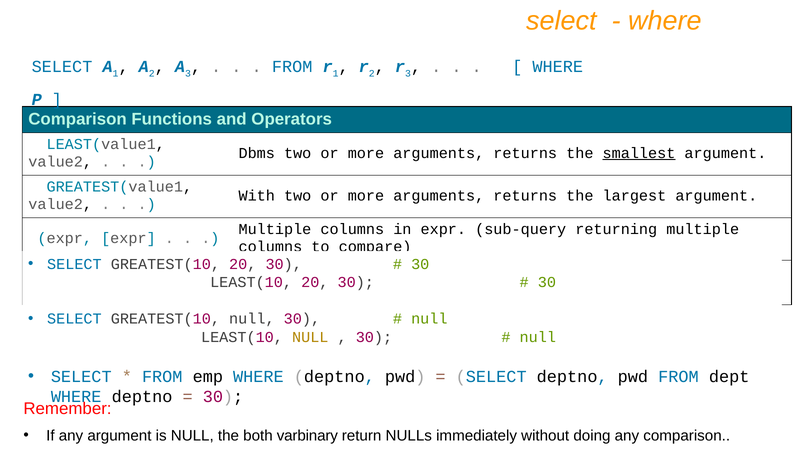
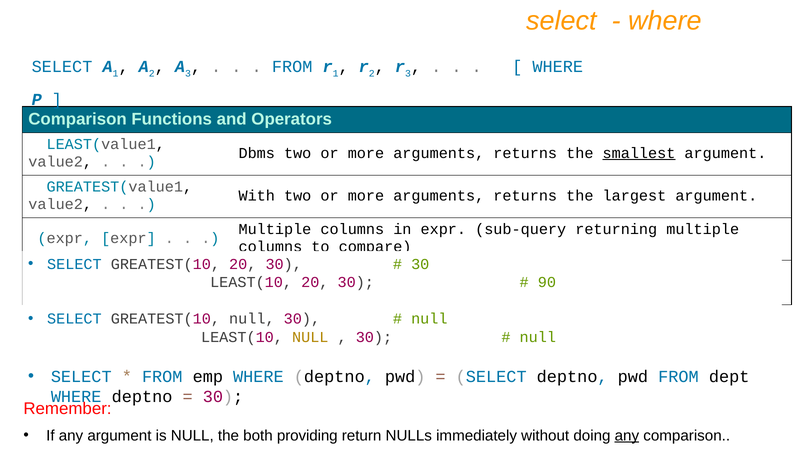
30: 30 -> 90 (547, 282)
varbinary: varbinary -> providing (307, 436)
any underline: none -> present (627, 436)
